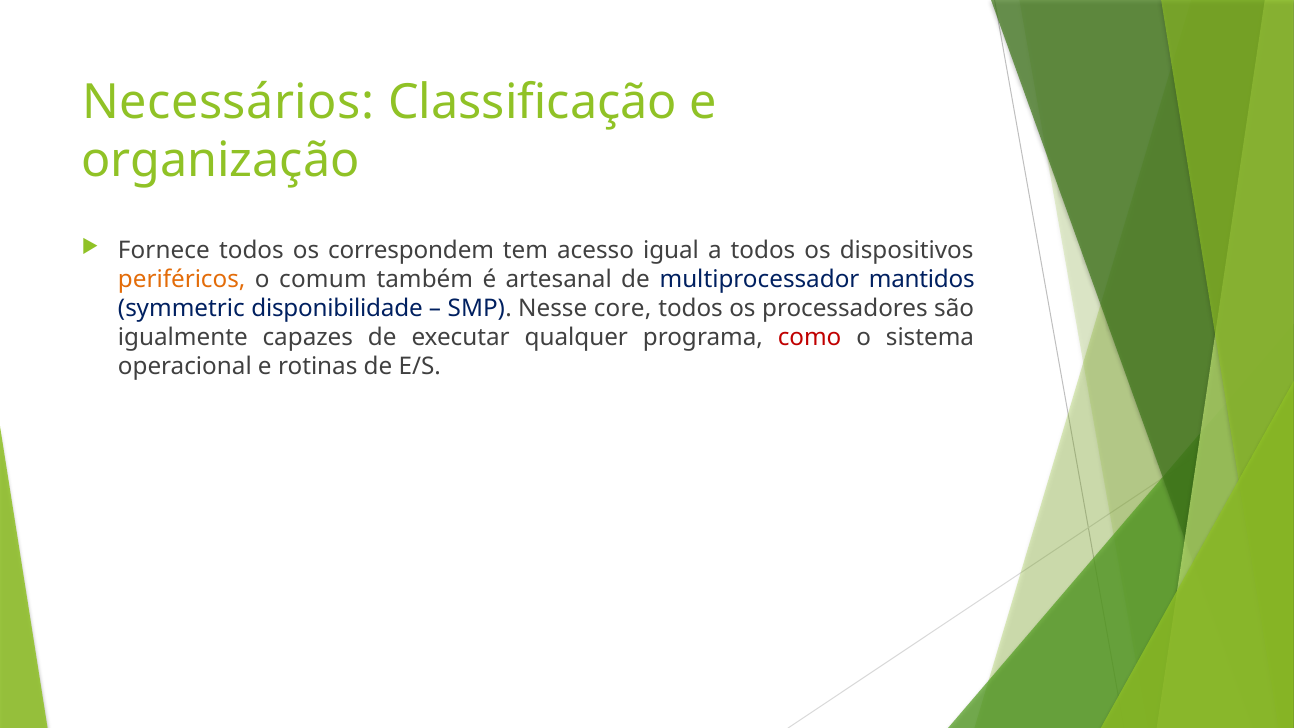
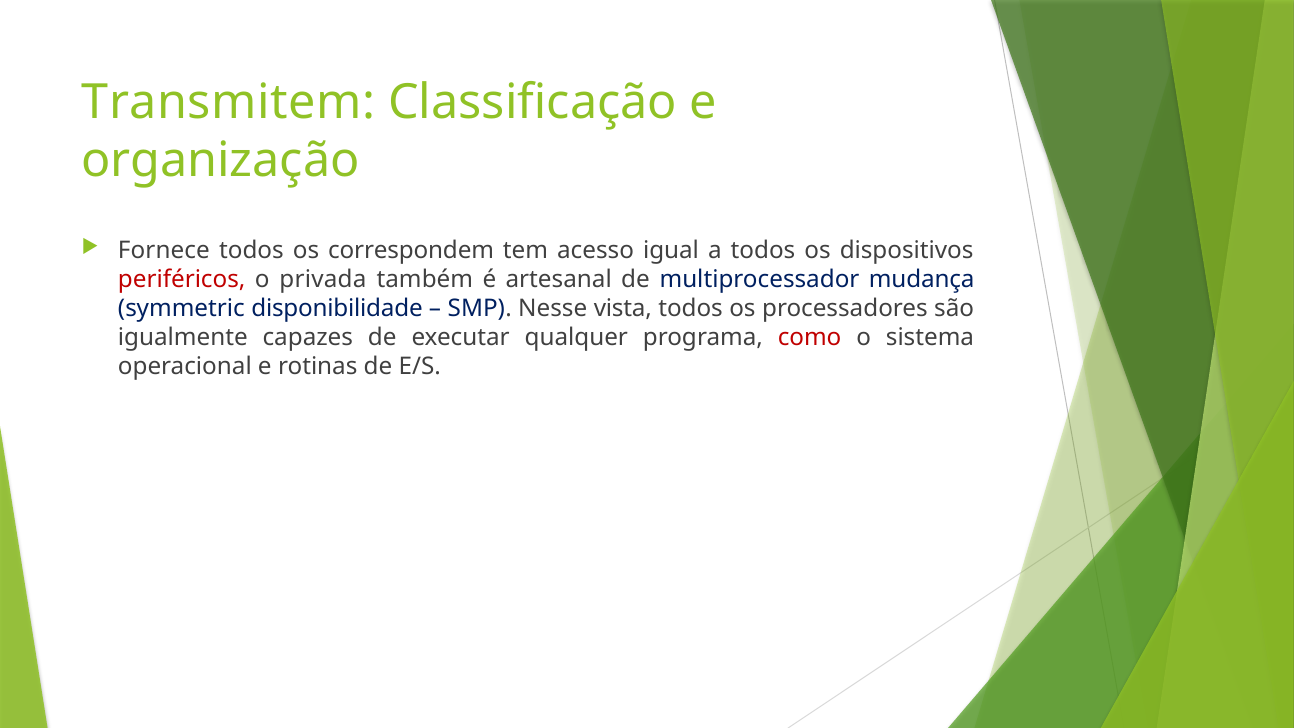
Necessários: Necessários -> Transmitem (228, 102)
periféricos colour: orange -> red (182, 280)
comum: comum -> privada (323, 280)
mantidos: mantidos -> mudança (922, 280)
core: core -> vista (623, 309)
